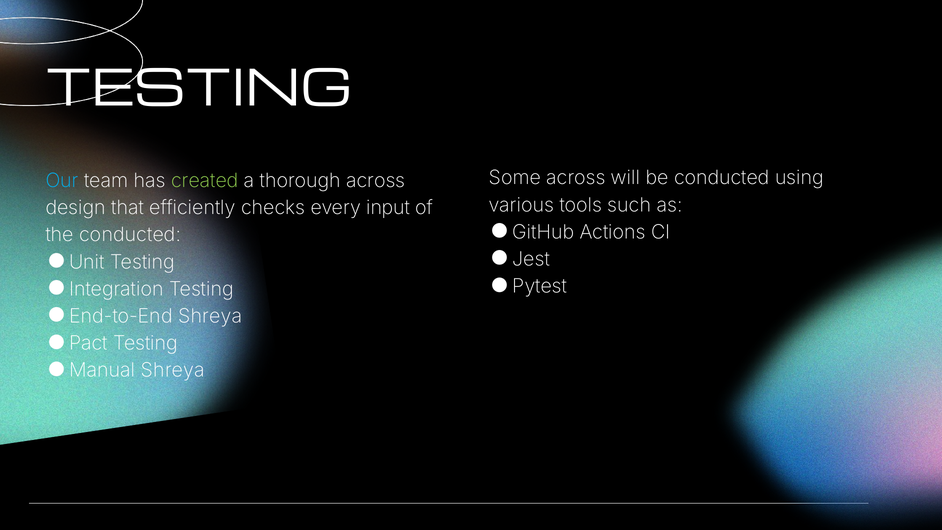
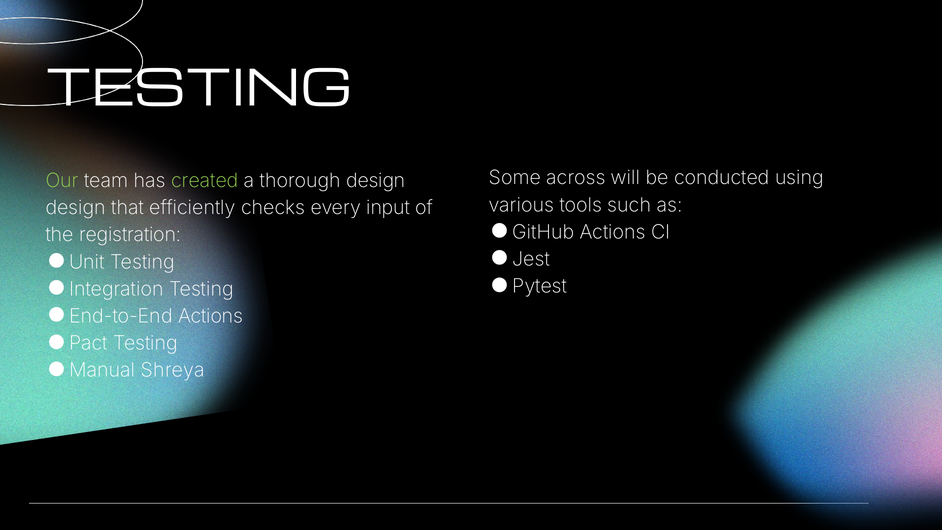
Our colour: light blue -> light green (62, 181)
thorough across: across -> design (376, 181)
the conducted: conducted -> registration (130, 235)
Shreya: Shreya -> Actions (211, 316)
